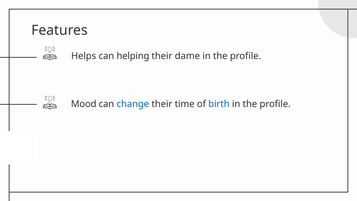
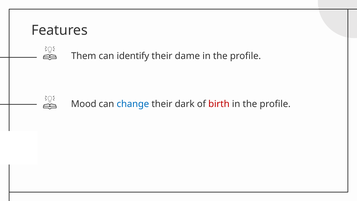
Helps: Helps -> Them (84, 56)
helping: helping -> identify (133, 56)
time: time -> dark (185, 104)
birth colour: blue -> red (219, 104)
